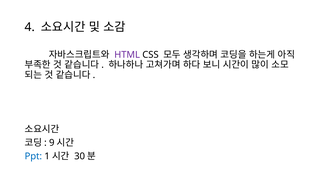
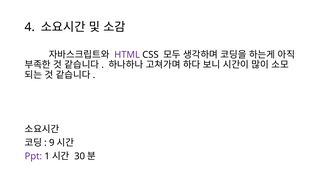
Ppt colour: blue -> purple (33, 156)
